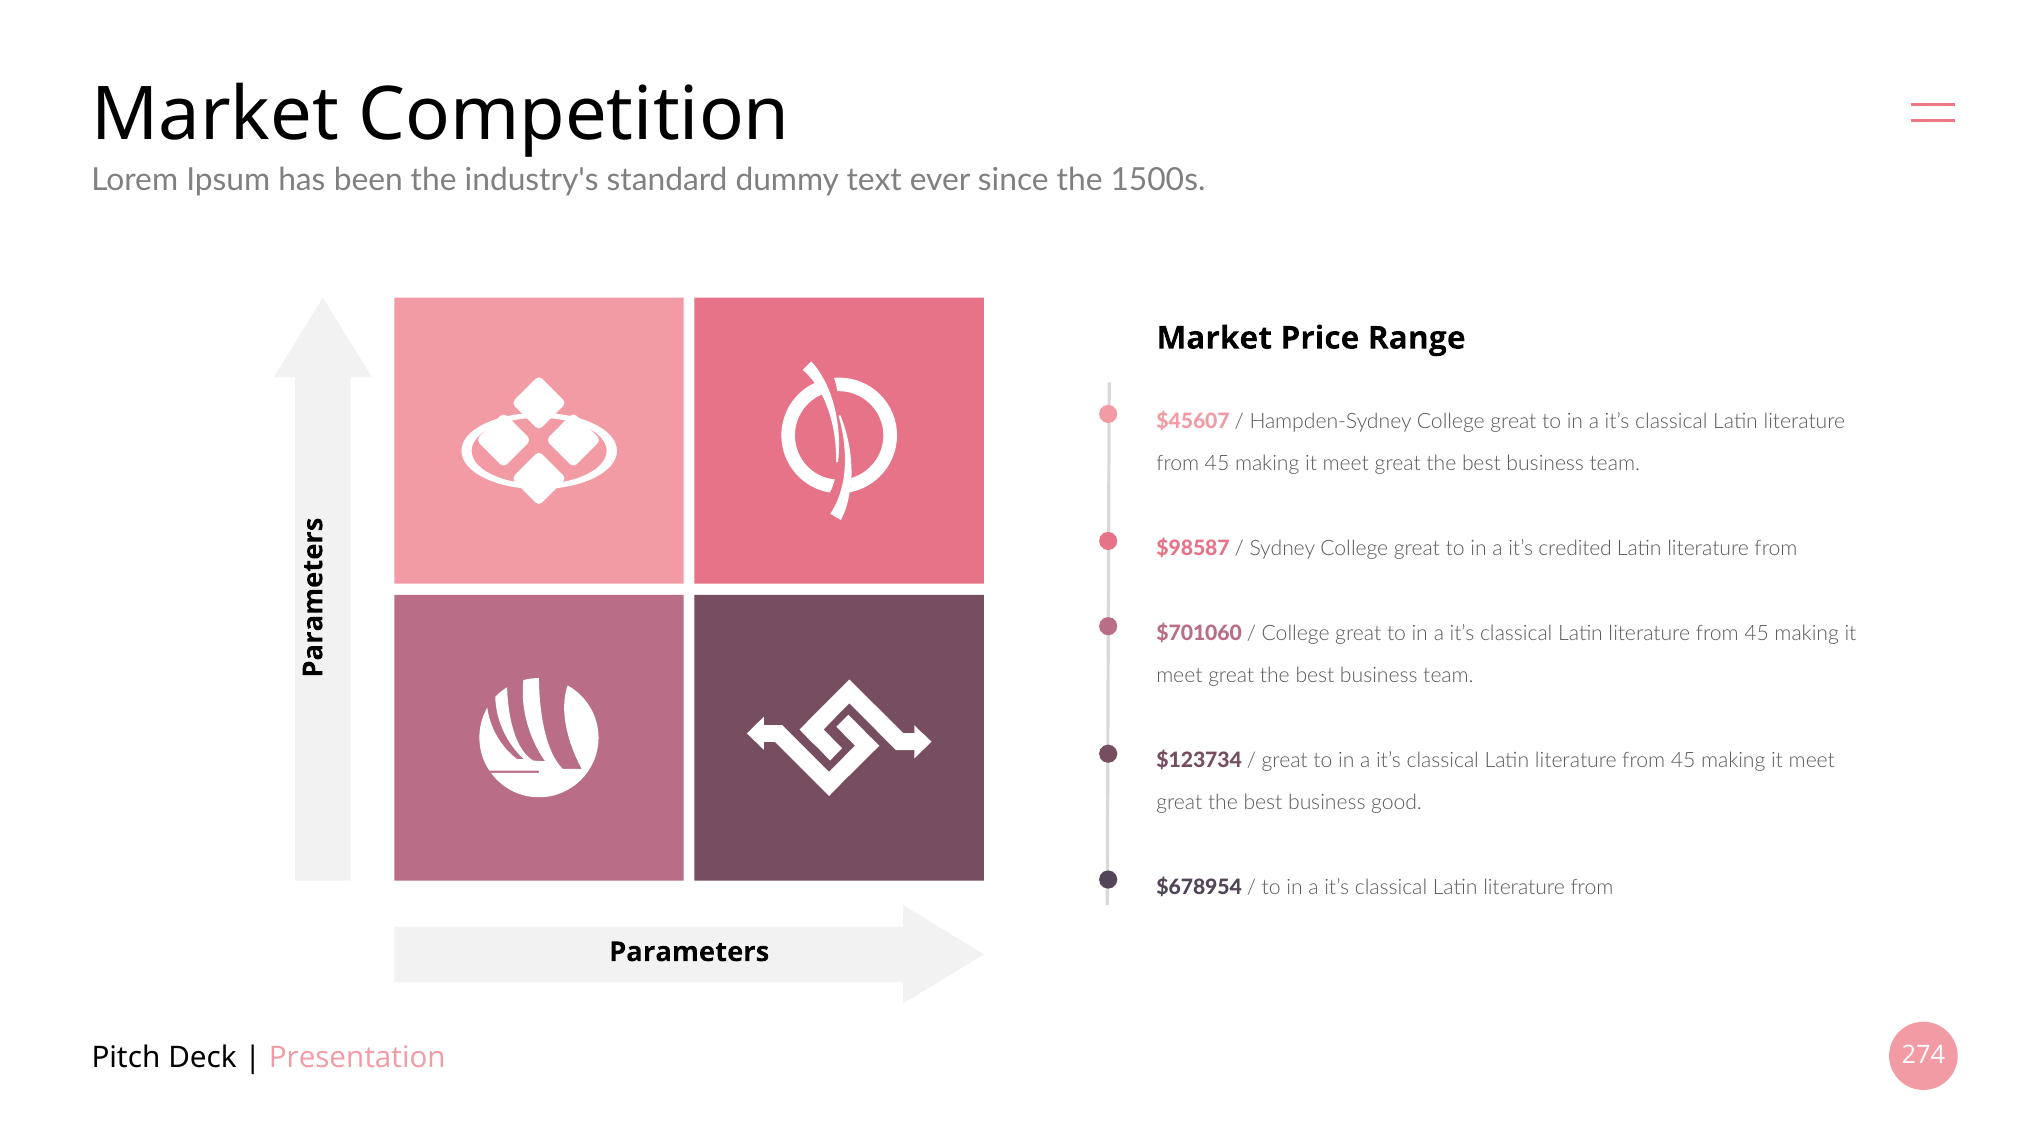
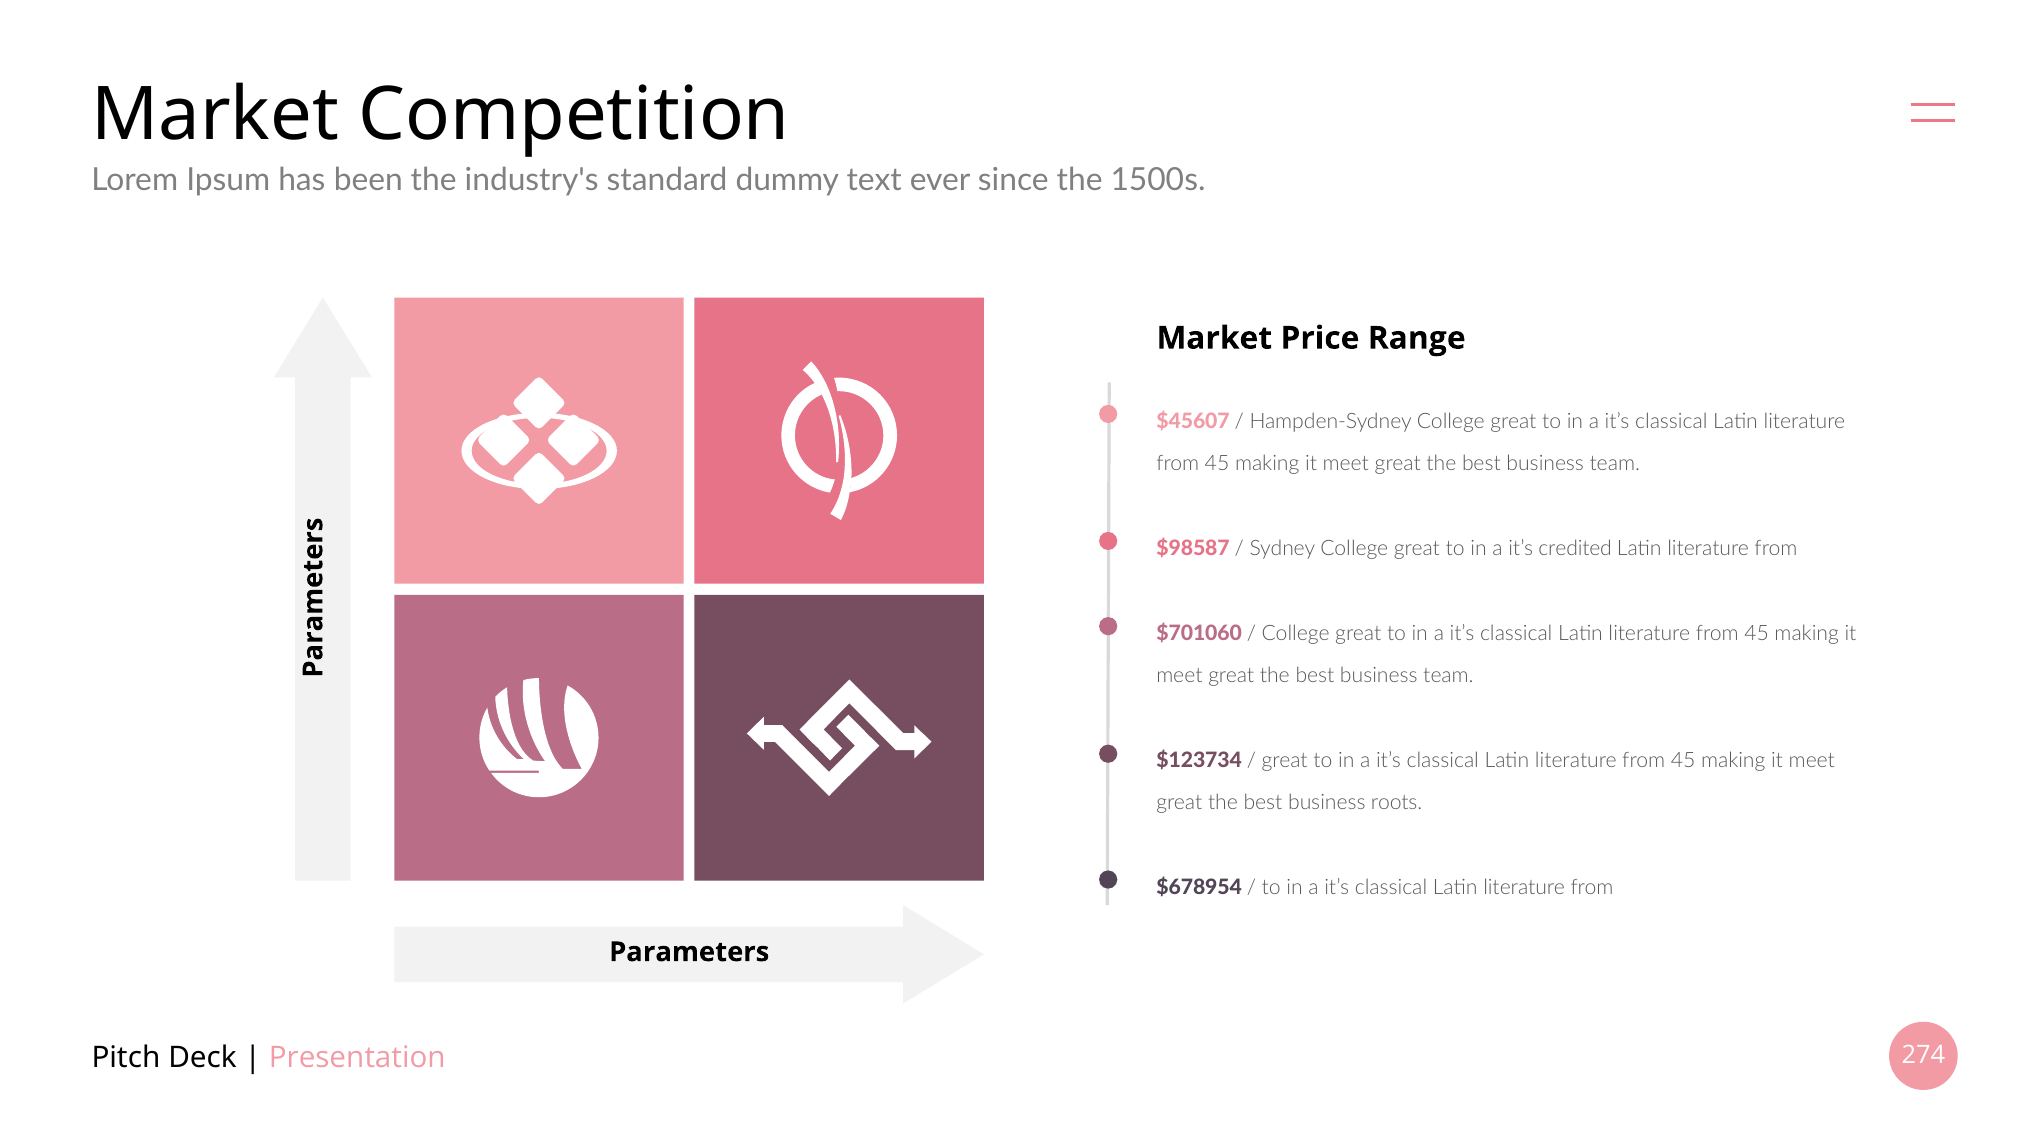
good: good -> roots (1397, 803)
